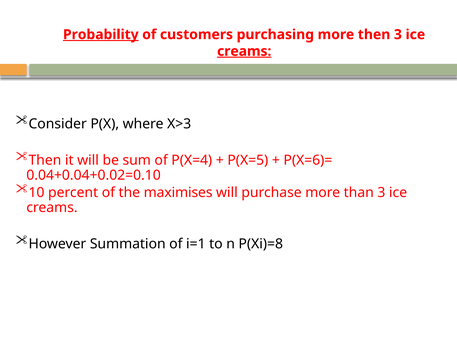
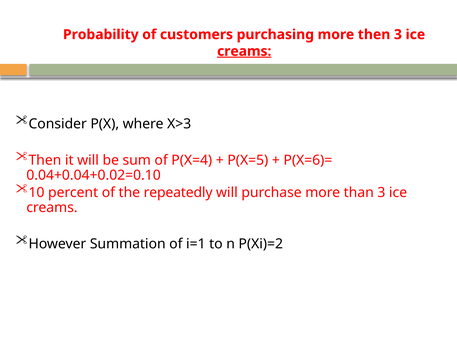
Probability underline: present -> none (101, 35)
maximises: maximises -> repeatedly (178, 193)
P(Xi)=8: P(Xi)=8 -> P(Xi)=2 (261, 245)
